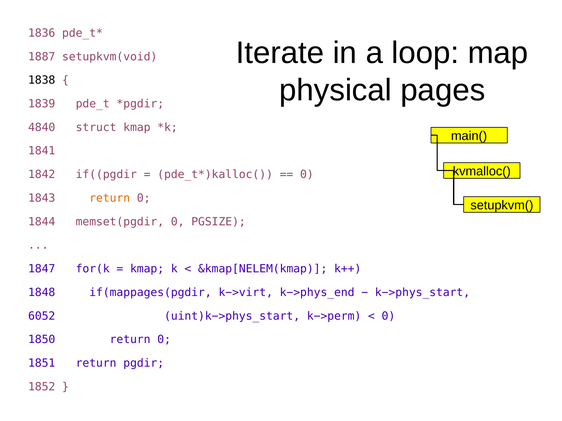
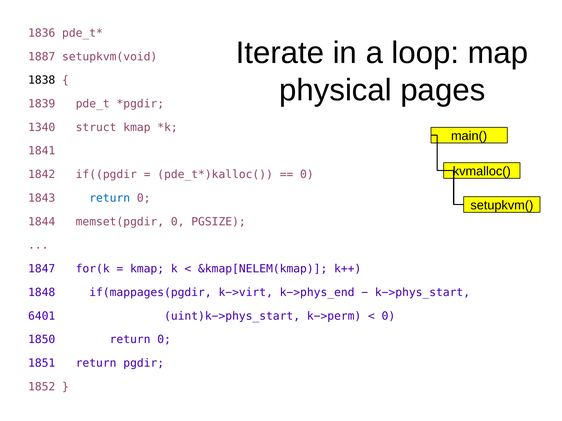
4840: 4840 -> 1340 (42, 127)
return colour: orange -> blue (110, 198)
6052: 6052 -> 6401 (42, 316)
